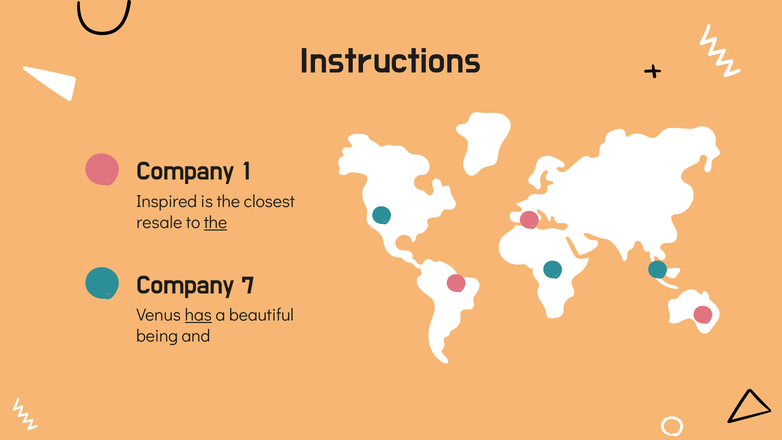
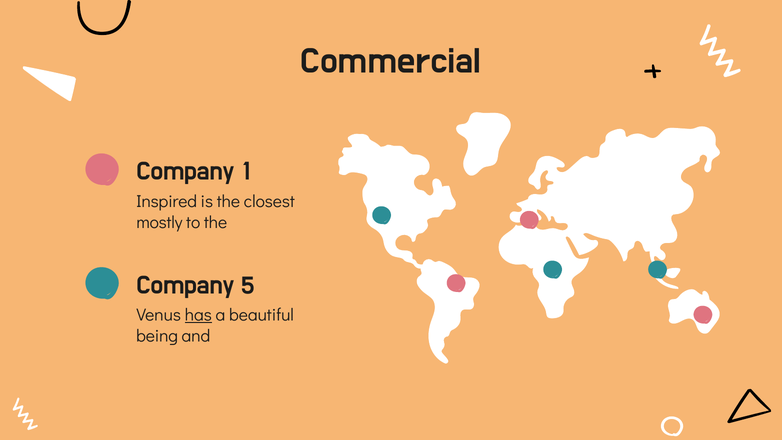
Instructions: Instructions -> Commercial (391, 61)
resale: resale -> mostly (159, 222)
the underline: present -> none (216, 222)
7: 7 -> 5 (248, 285)
